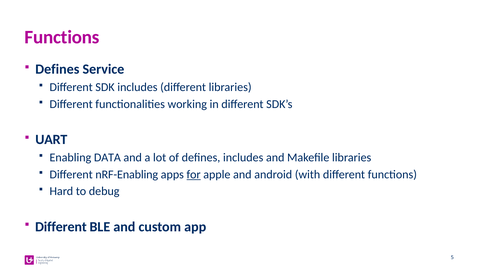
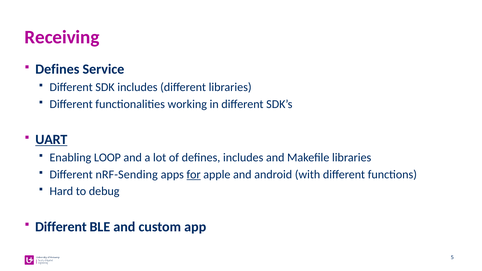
Functions: Functions -> Receiving (62, 37)
UART underline: none -> present (51, 140)
DATA: DATA -> LOOP (107, 158)
nRF-Enabling: nRF-Enabling -> nRF-Sending (127, 174)
